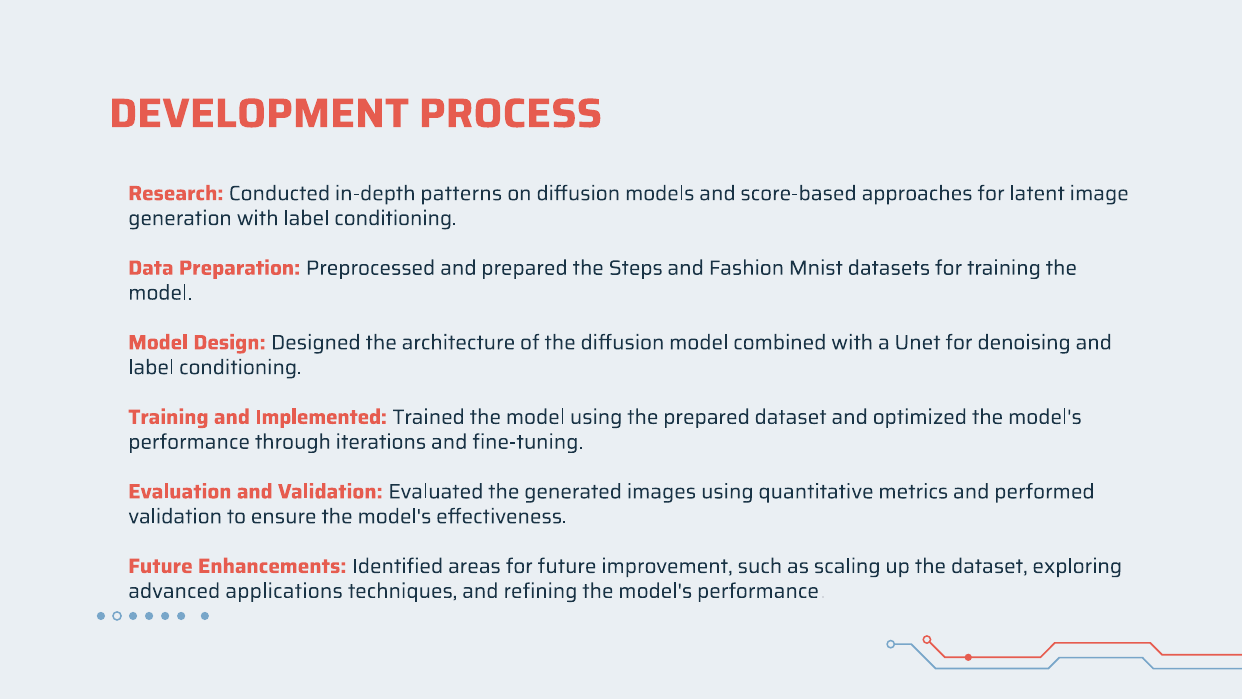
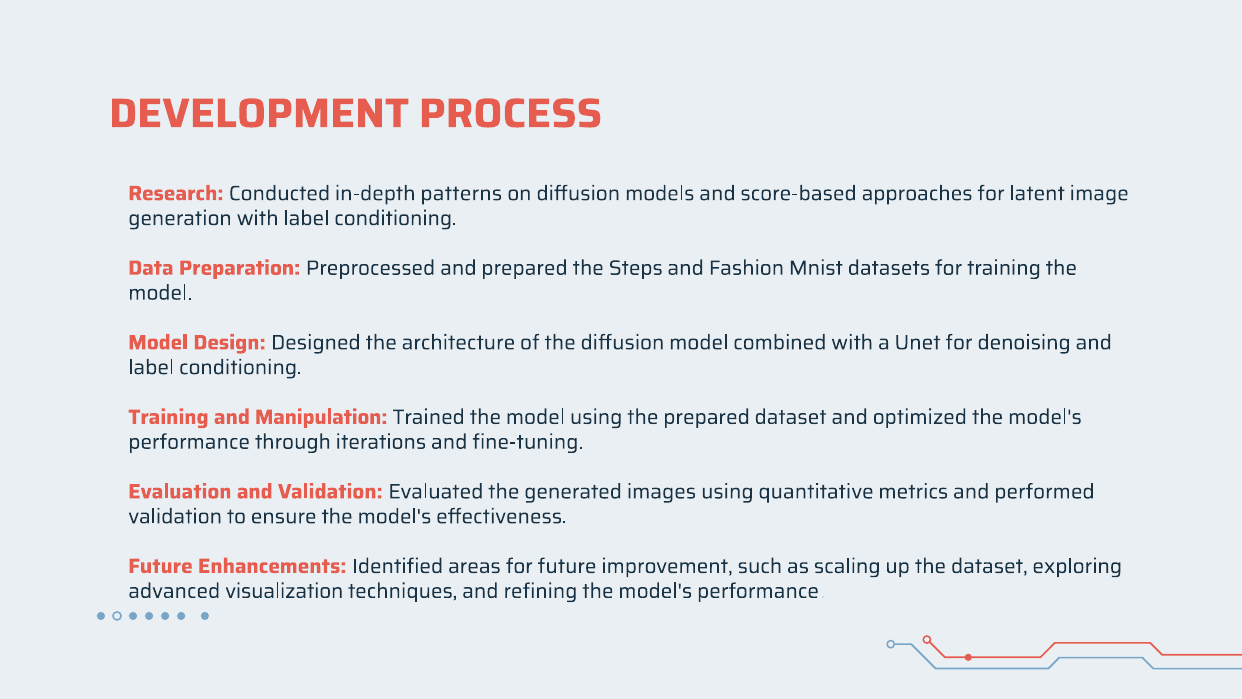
Implemented: Implemented -> Manipulation (321, 417)
applications: applications -> visualization (284, 591)
